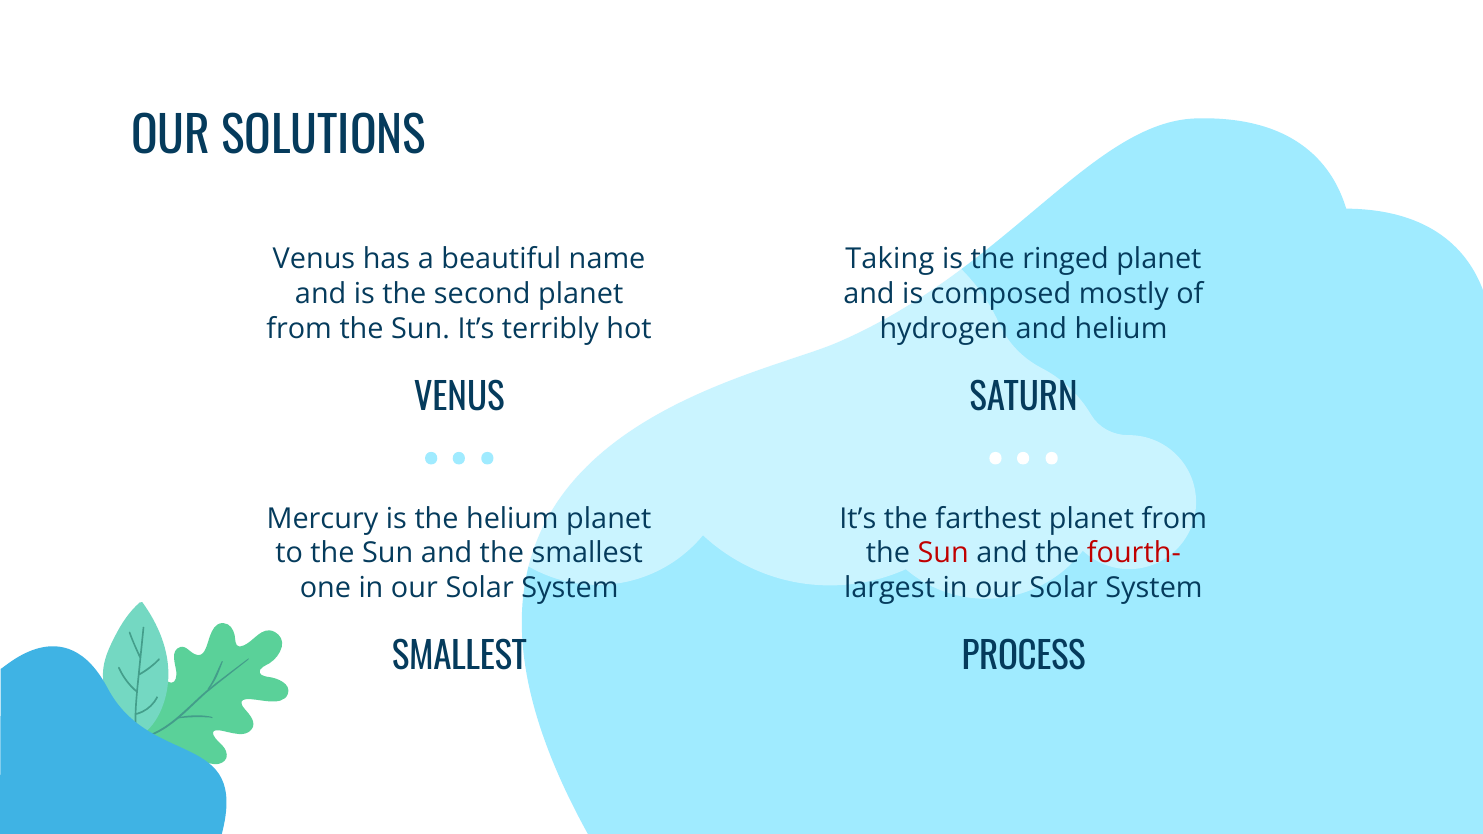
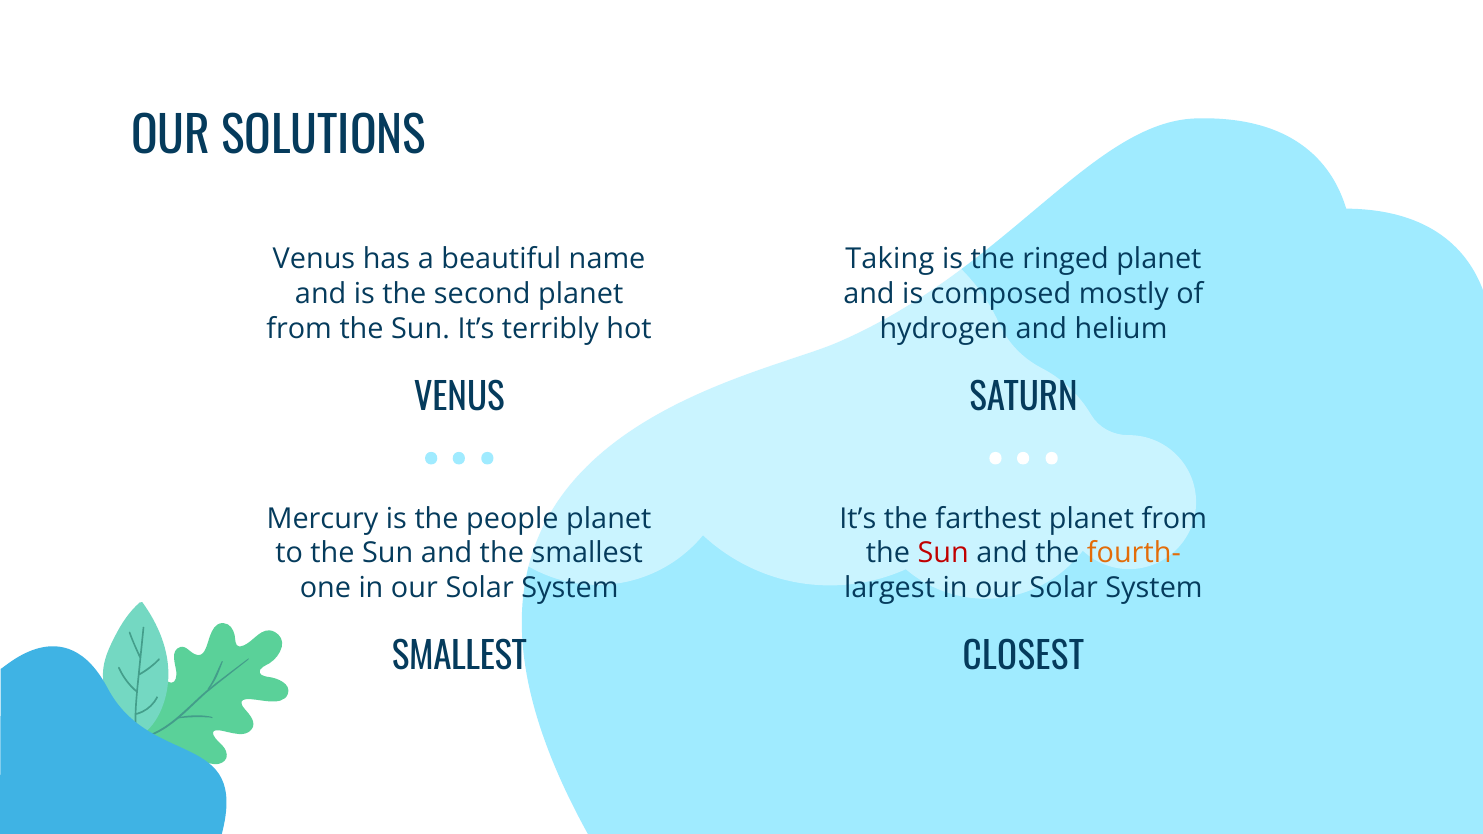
the helium: helium -> people (512, 519)
fourth- colour: red -> orange (1134, 553)
PROCESS: PROCESS -> CLOSEST (1023, 657)
